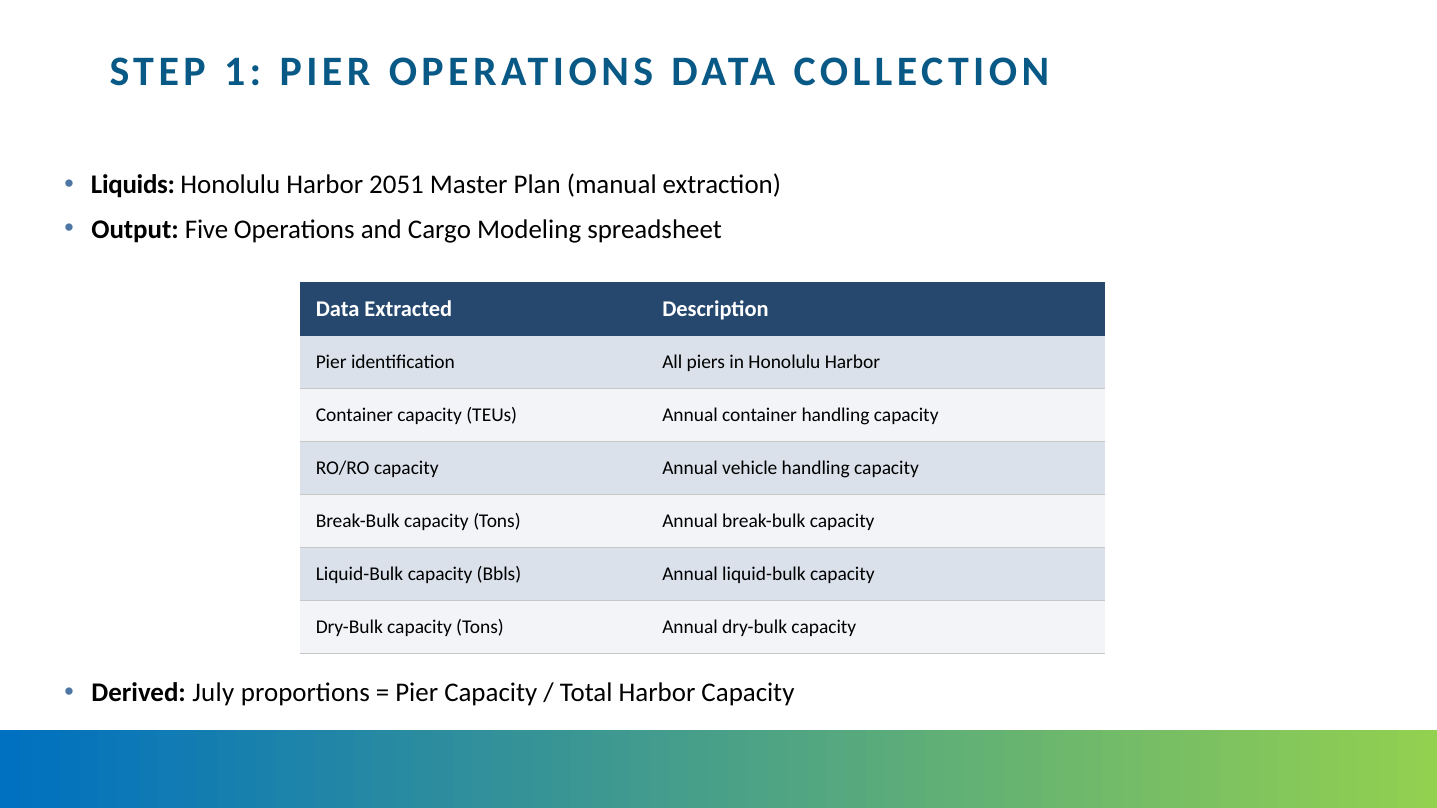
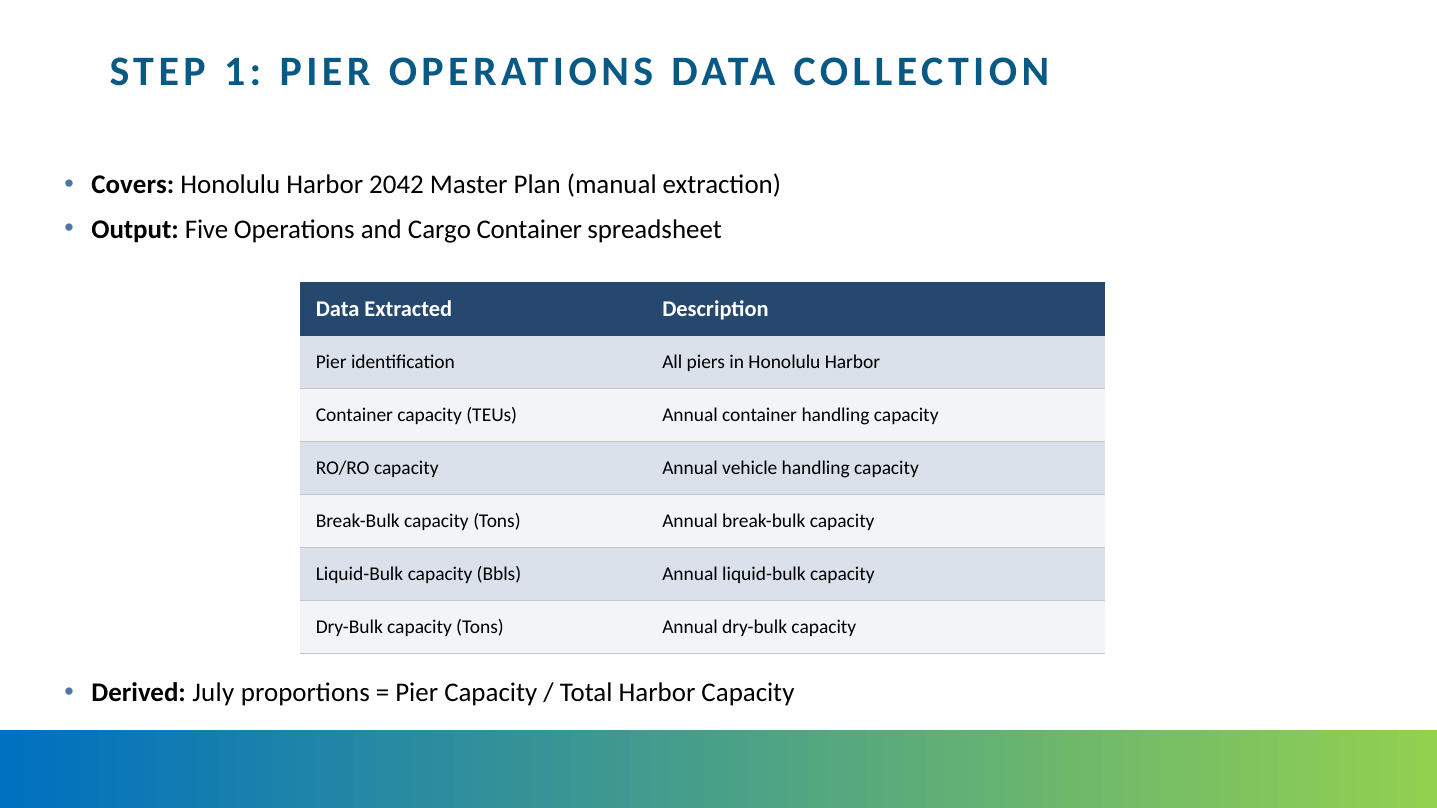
Liquids: Liquids -> Covers (133, 185)
2051: 2051 -> 2042 (397, 185)
Cargo Modeling: Modeling -> Container (529, 229)
